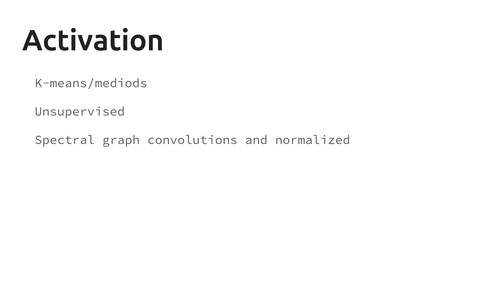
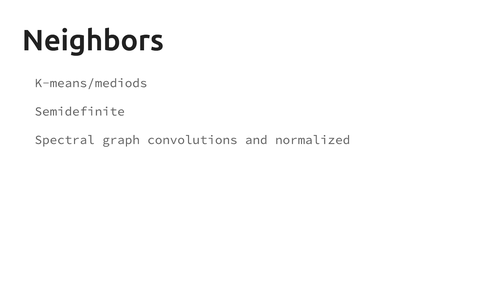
Activation: Activation -> Neighbors (93, 41)
Unsupervised: Unsupervised -> Semidefinite (80, 111)
